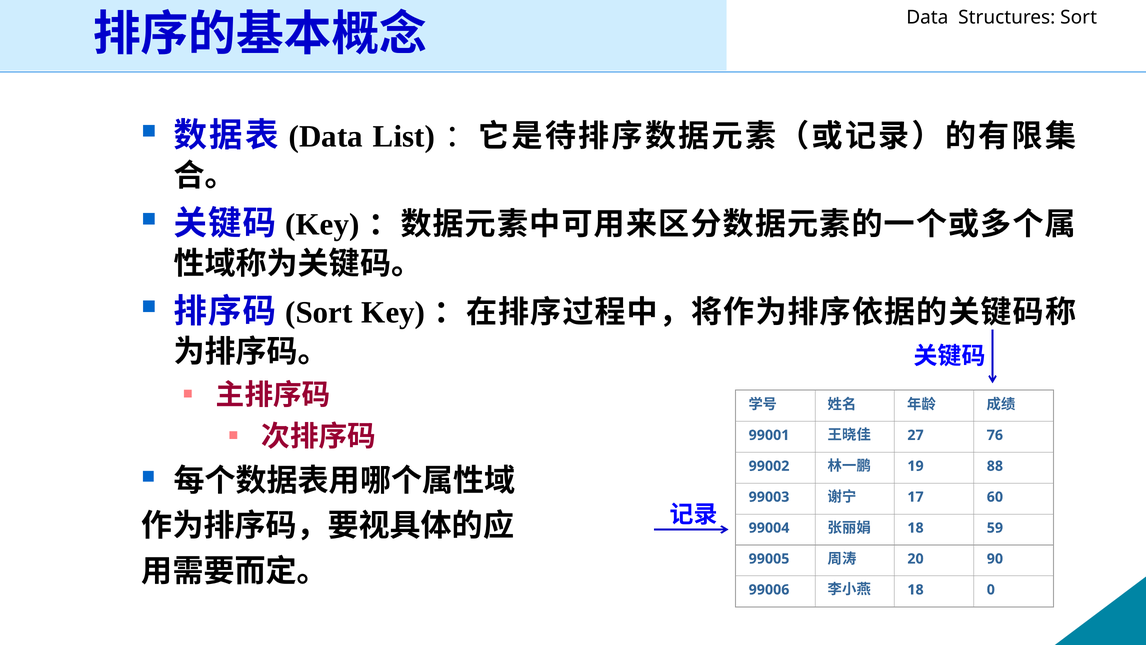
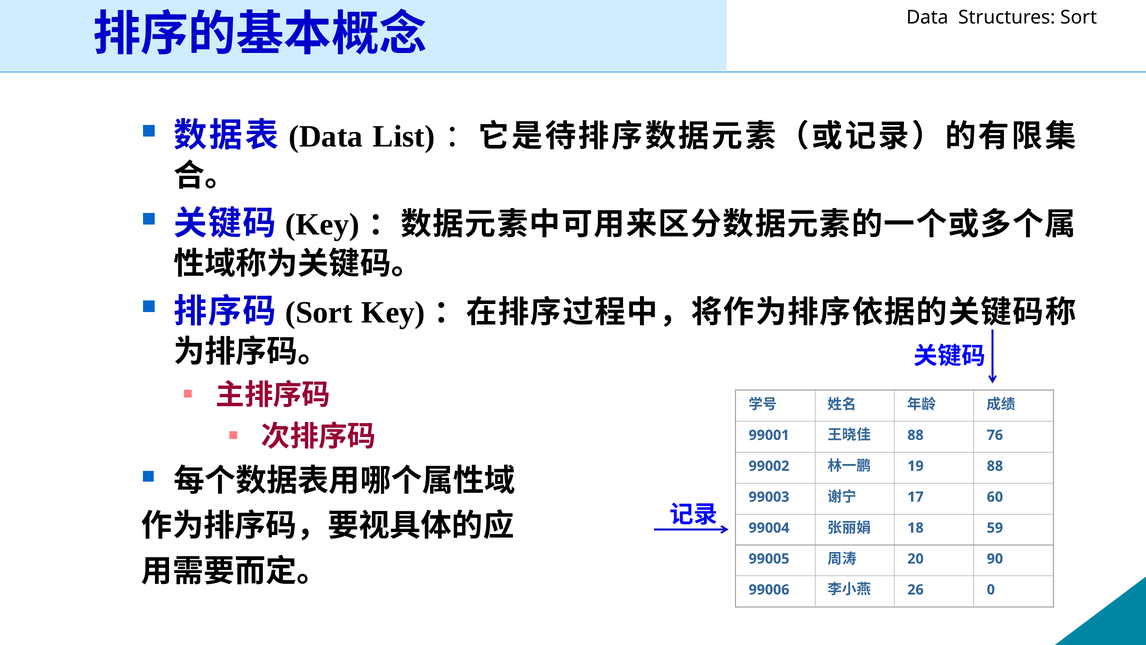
27: 27 -> 88 (916, 435)
18: 18 -> 26 (916, 589)
